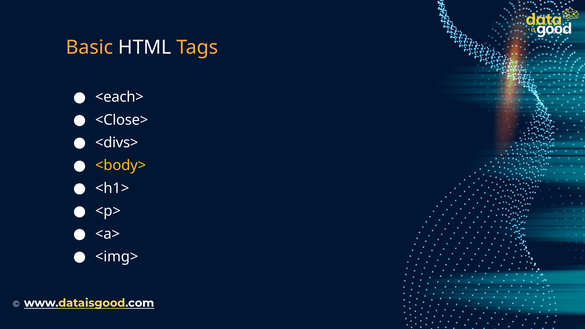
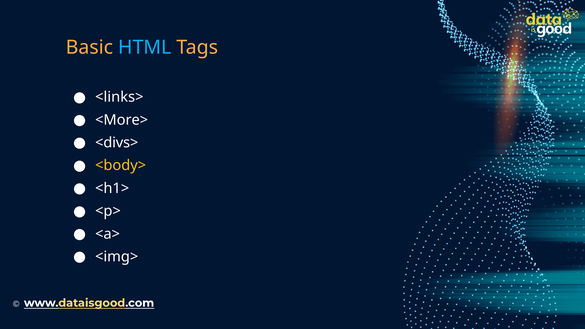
HTML colour: white -> light blue (145, 47)
<each>: <each> -> <links> (119, 97)
<Close>: <Close> -> <More> (122, 120)
